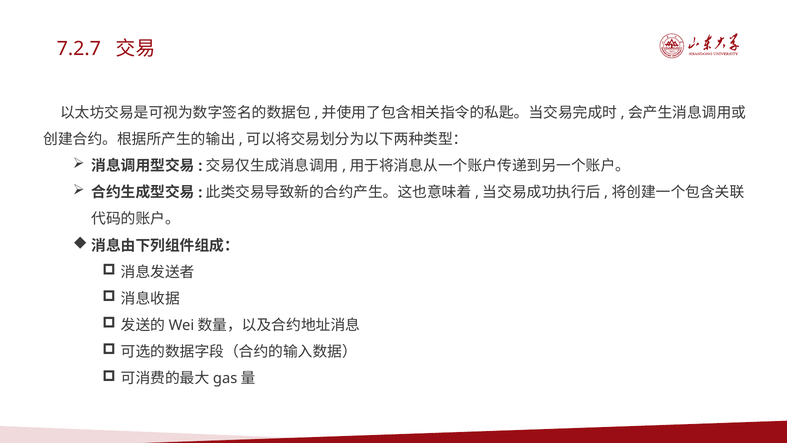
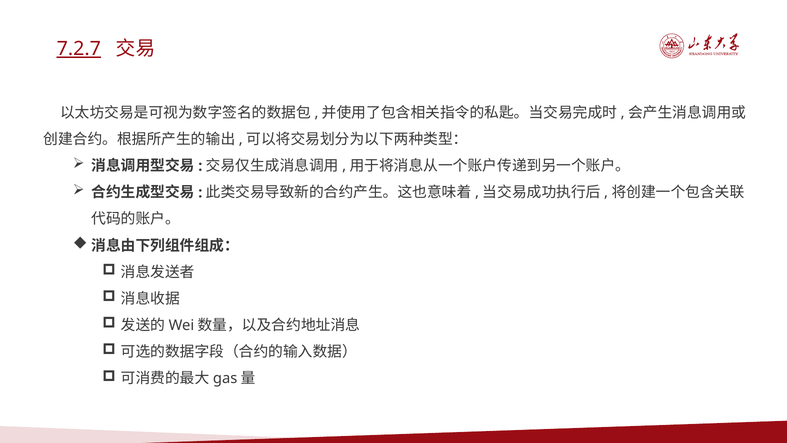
7.2.7 underline: none -> present (79, 49)
